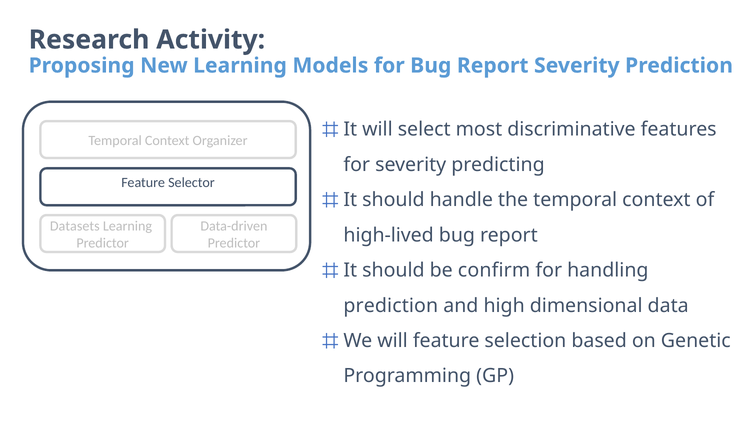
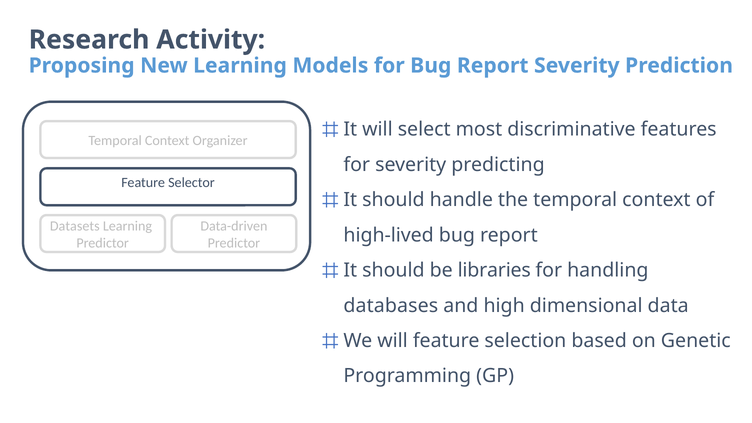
confirm: confirm -> libraries (494, 270)
prediction: prediction -> databases (391, 306)
